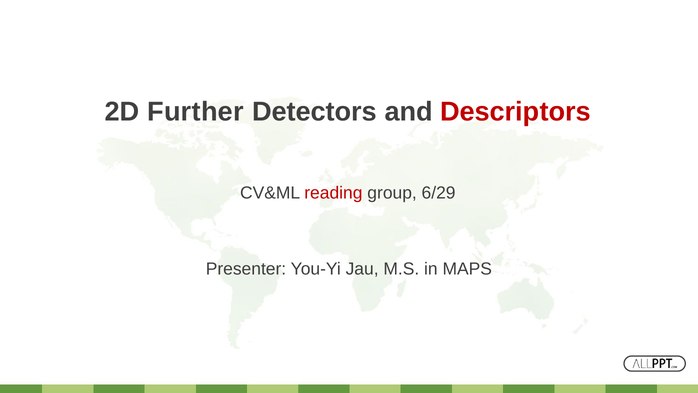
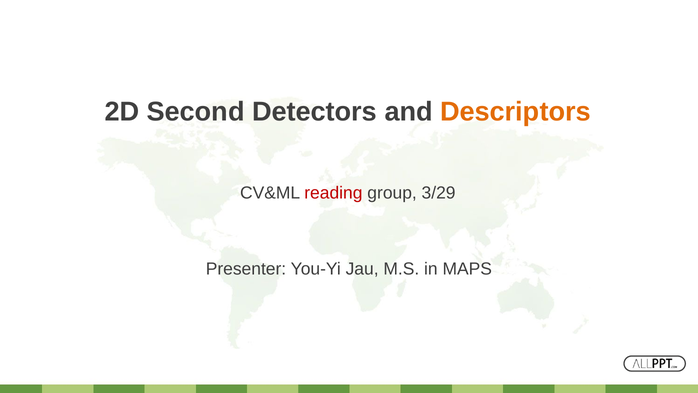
Further: Further -> Second (196, 112)
Descriptors colour: red -> orange (515, 112)
6/29: 6/29 -> 3/29 (439, 193)
